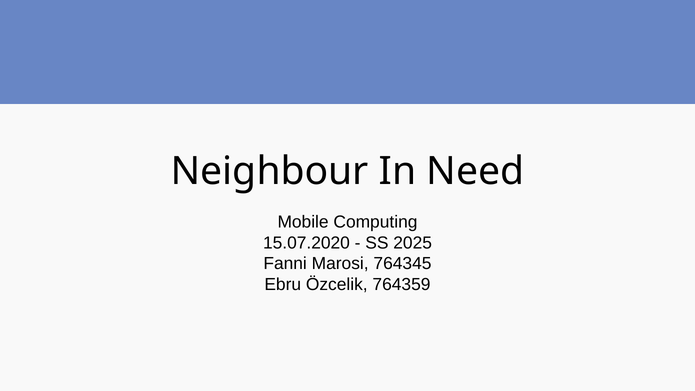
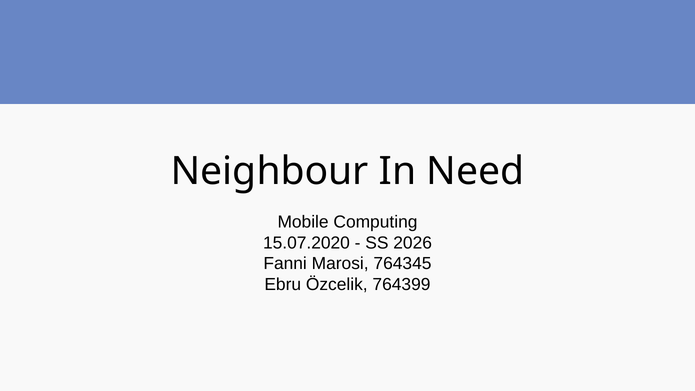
2025: 2025 -> 2026 (413, 243)
764359: 764359 -> 764399 (401, 285)
